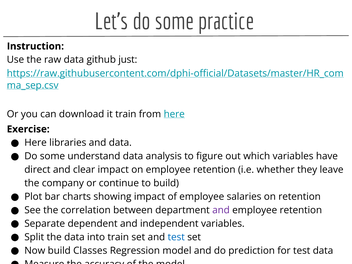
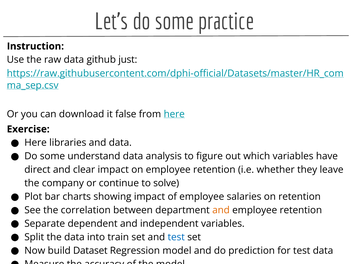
it train: train -> false (126, 114)
to build: build -> solve (166, 183)
and colour: purple -> orange (221, 210)
Classes: Classes -> Dataset (90, 251)
